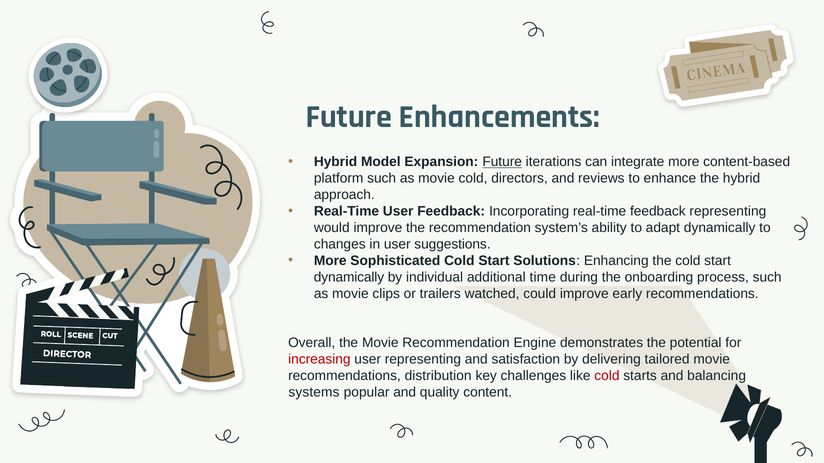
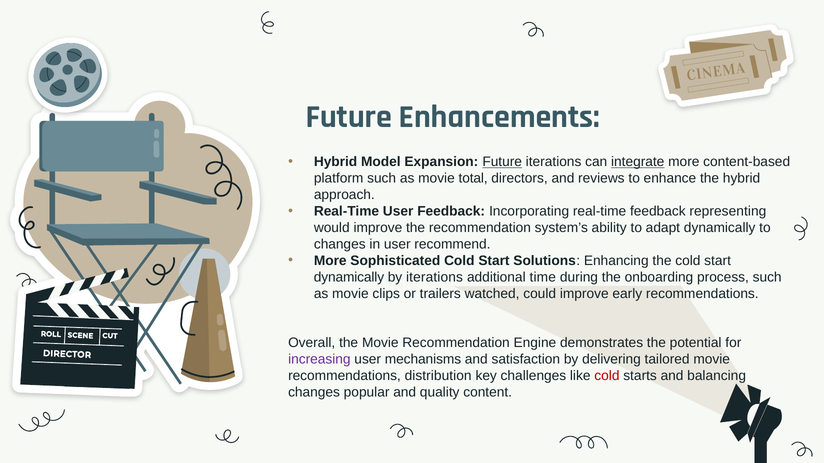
integrate underline: none -> present (638, 162)
movie cold: cold -> total (473, 179)
suggestions: suggestions -> recommend (452, 244)
by individual: individual -> iterations (435, 277)
increasing colour: red -> purple (319, 360)
user representing: representing -> mechanisms (423, 360)
systems: systems -> changes (314, 393)
